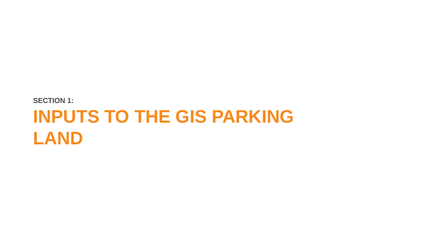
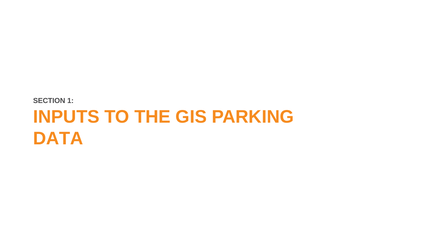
LAND: LAND -> DATA (58, 138)
